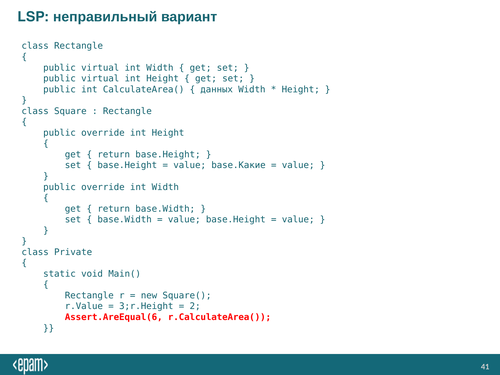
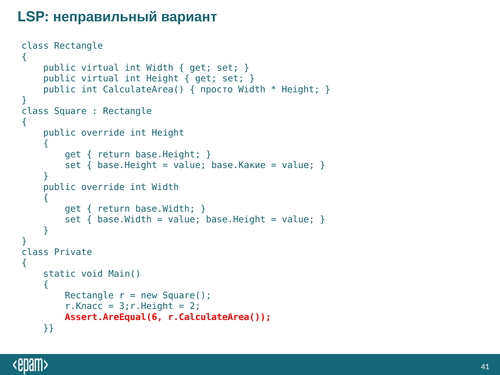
данных: данных -> просто (217, 89)
r.Value: r.Value -> r.Класс (84, 306)
